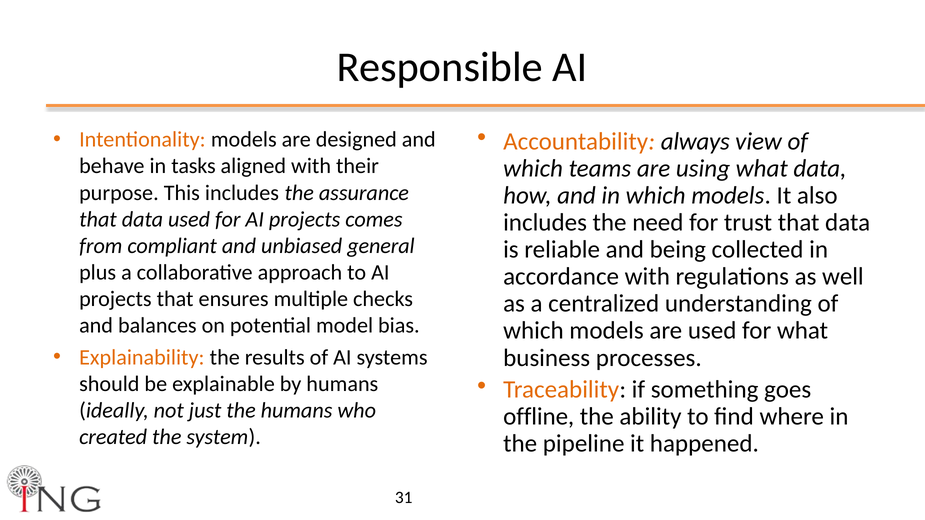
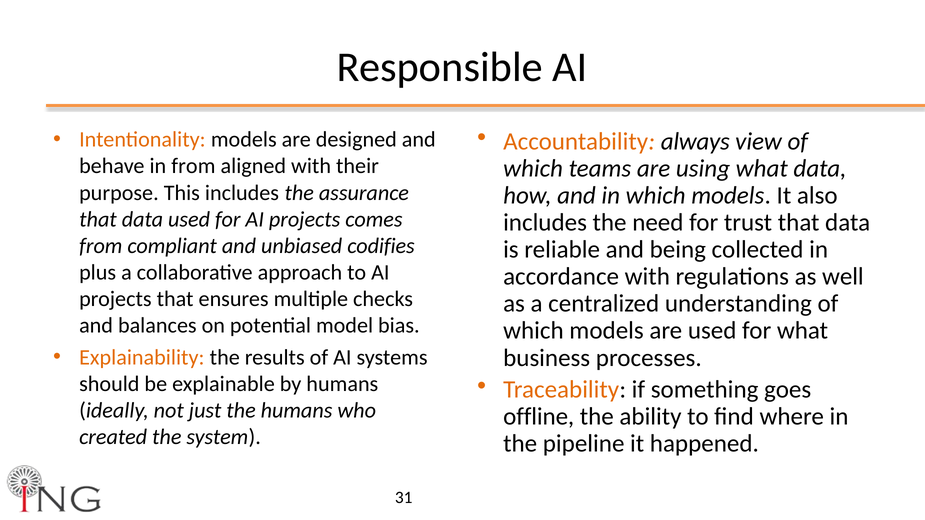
in tasks: tasks -> from (193, 166)
general: general -> codifies (381, 246)
